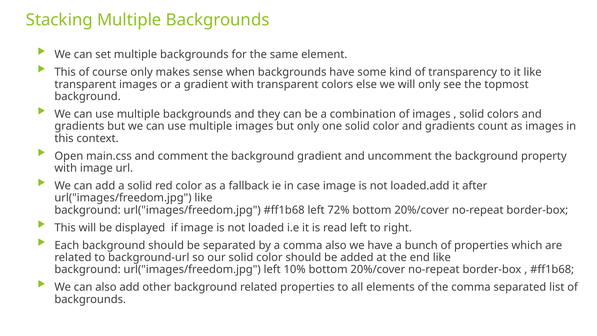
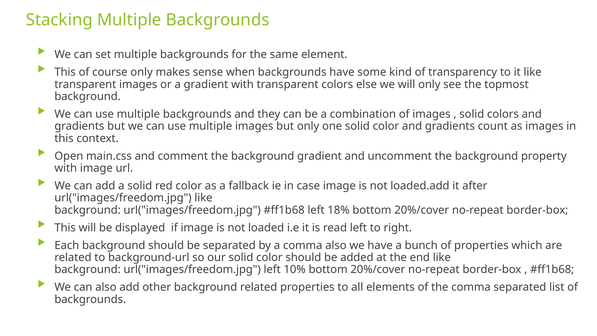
72%: 72% -> 18% (339, 210)
